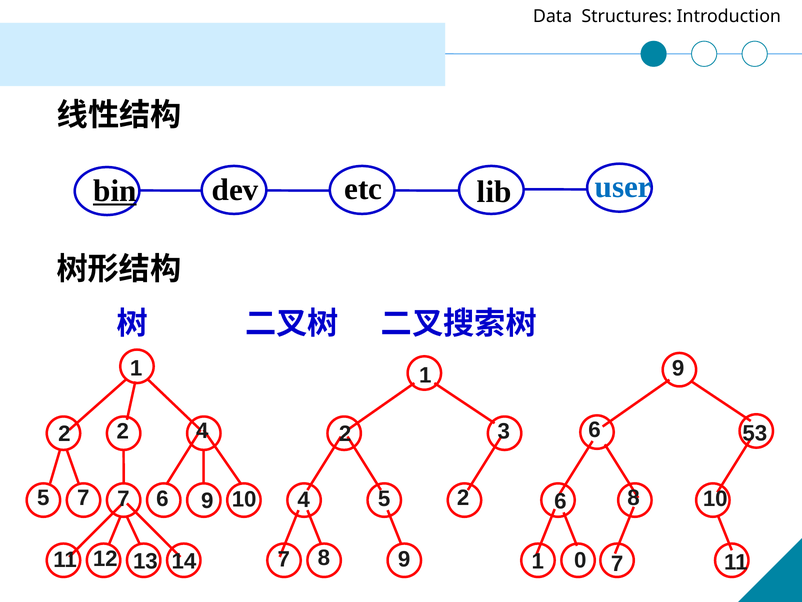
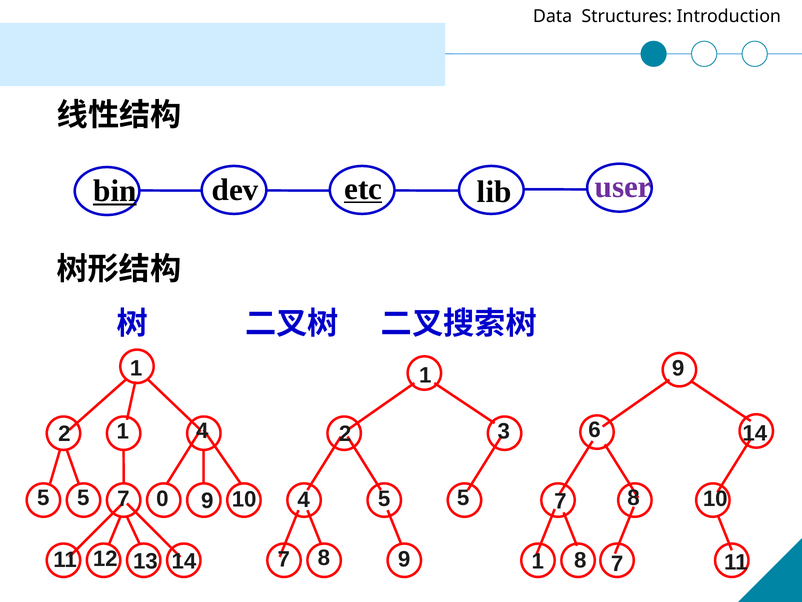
etc underline: none -> present (363, 189)
user colour: blue -> purple (623, 187)
2 2: 2 -> 1 (123, 431)
3 53: 53 -> 14 (755, 433)
7: 7 -> 5 (83, 497)
7 6: 6 -> 0 (162, 499)
10 6: 6 -> 7 (560, 501)
2: 2 -> 5 (463, 497)
1 0: 0 -> 8 (580, 560)
